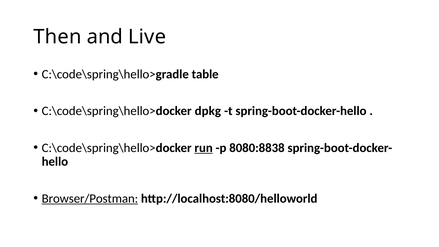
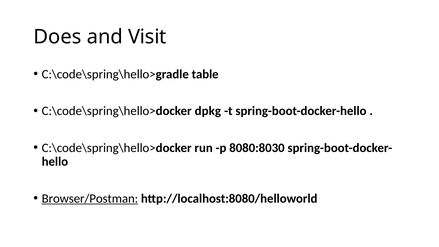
Then: Then -> Does (58, 37)
Live: Live -> Visit (147, 37)
run underline: present -> none (204, 148)
8080:8838: 8080:8838 -> 8080:8030 (257, 148)
